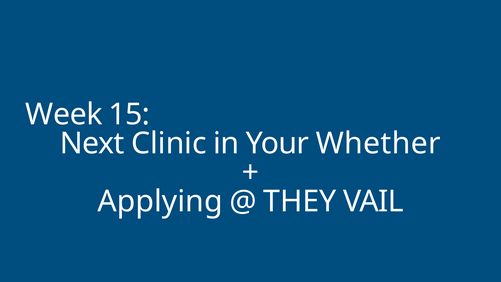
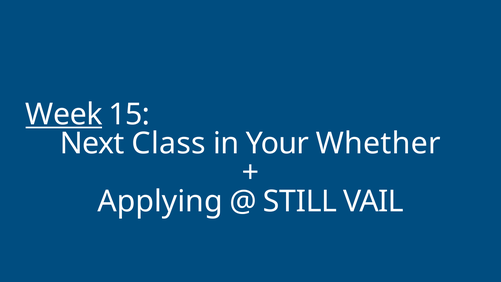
Week underline: none -> present (64, 114)
Clinic: Clinic -> Class (169, 143)
THEY: THEY -> STILL (300, 201)
